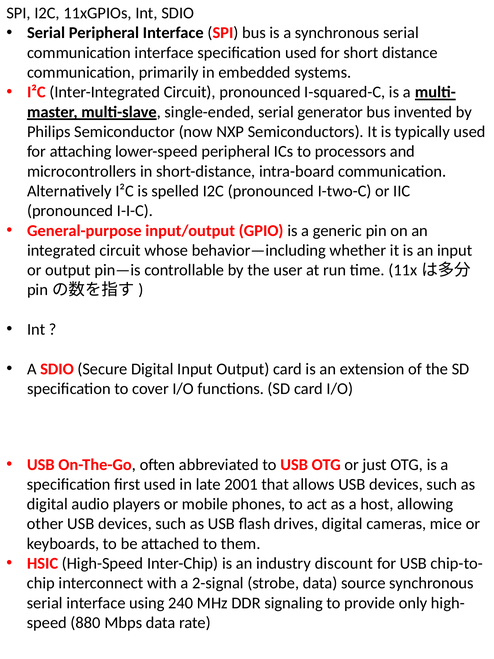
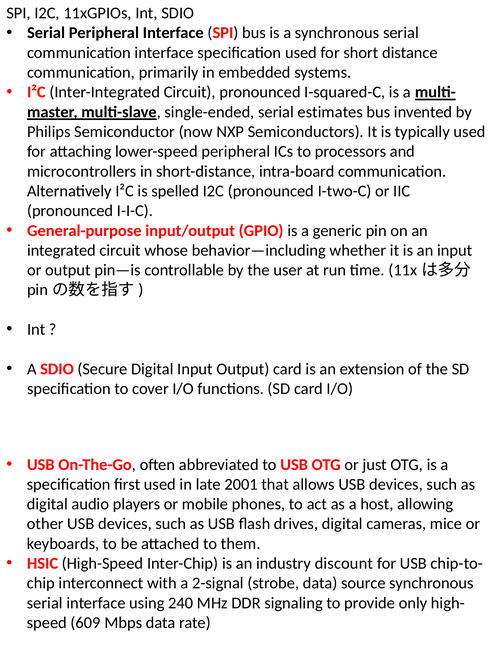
generator: generator -> estimates (330, 112)
880: 880 -> 609 (86, 622)
